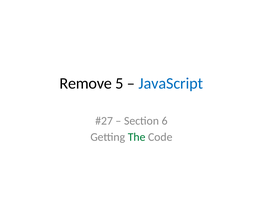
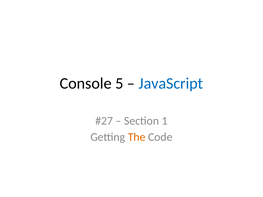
Remove: Remove -> Console (86, 84)
6: 6 -> 1 (165, 121)
The colour: green -> orange (137, 137)
